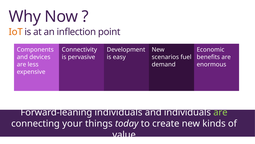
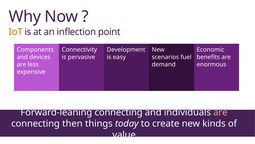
Forward-leaning individuals: individuals -> connecting (119, 112)
are colour: light green -> pink (220, 112)
your: your -> then (72, 123)
